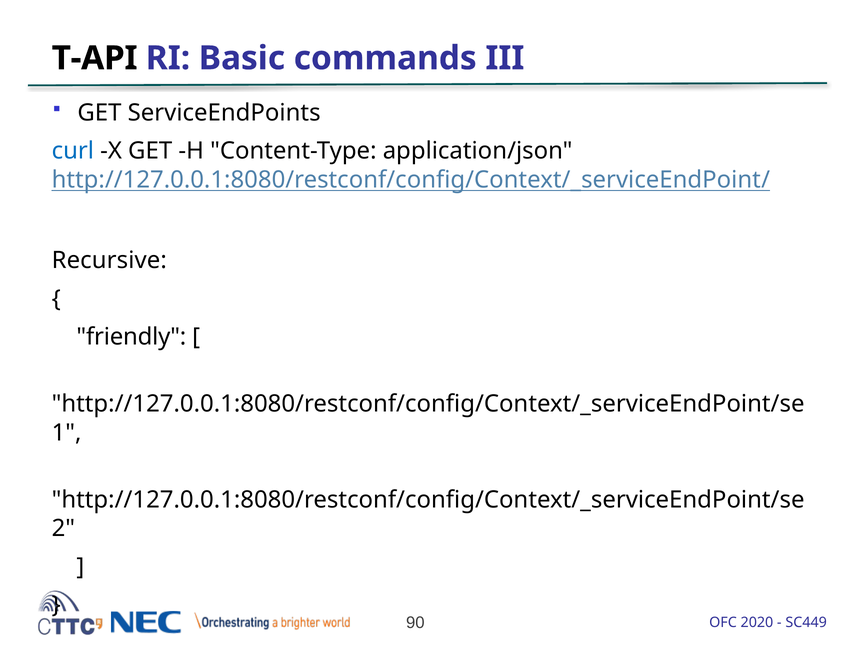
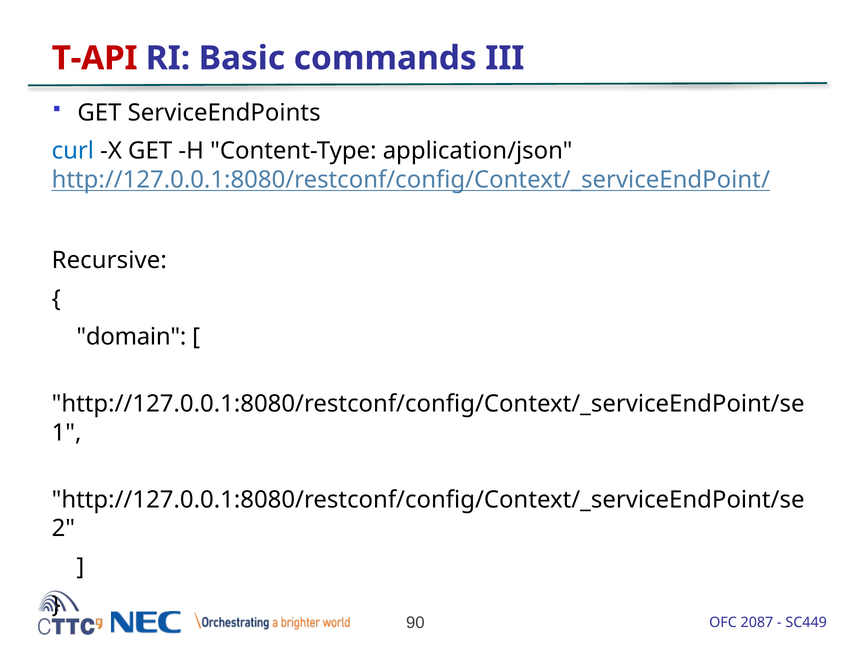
T-API colour: black -> red (95, 58)
friendly: friendly -> domain (131, 337)
2020: 2020 -> 2087 (757, 622)
